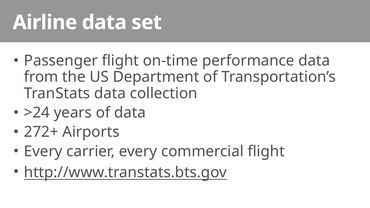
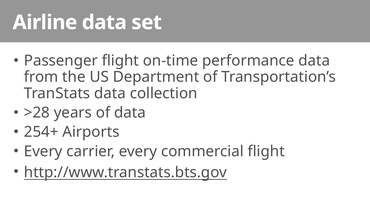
>24: >24 -> >28 (37, 113)
272+: 272+ -> 254+ (41, 132)
